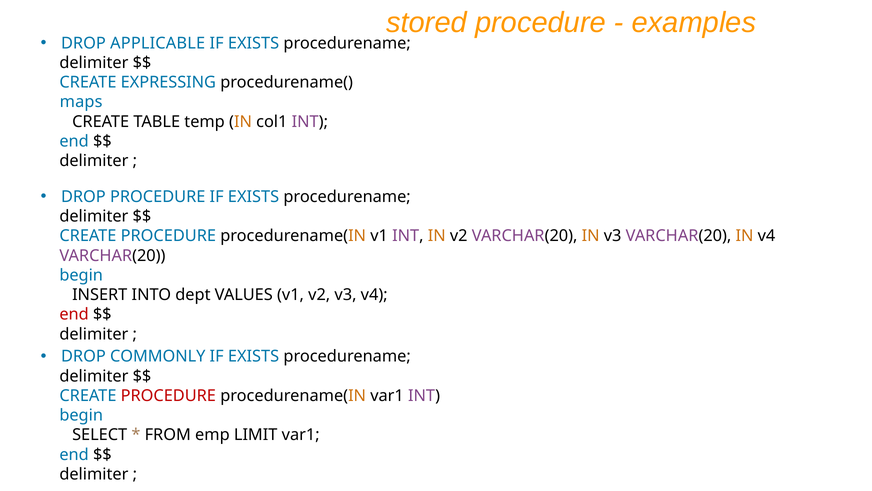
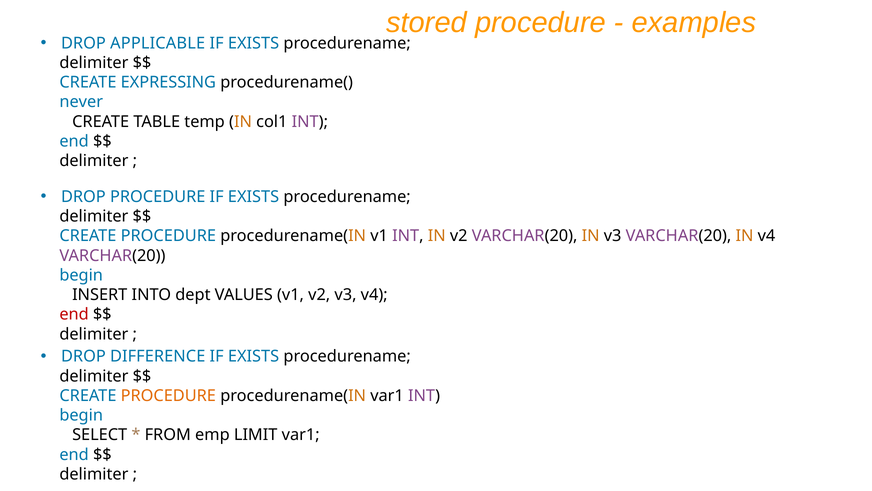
maps: maps -> never (81, 102)
COMMONLY: COMMONLY -> DIFFERENCE (158, 356)
PROCEDURE colour: red -> orange (168, 395)
